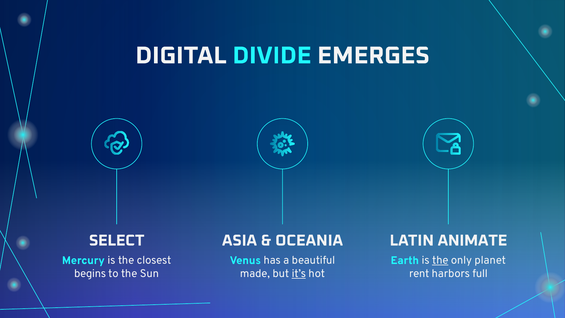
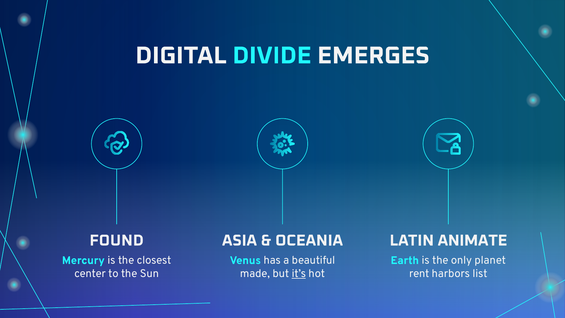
SELECT: SELECT -> FOUND (117, 240)
the underline: present -> none (440, 260)
begins: begins -> center (90, 273)
full: full -> list (480, 273)
